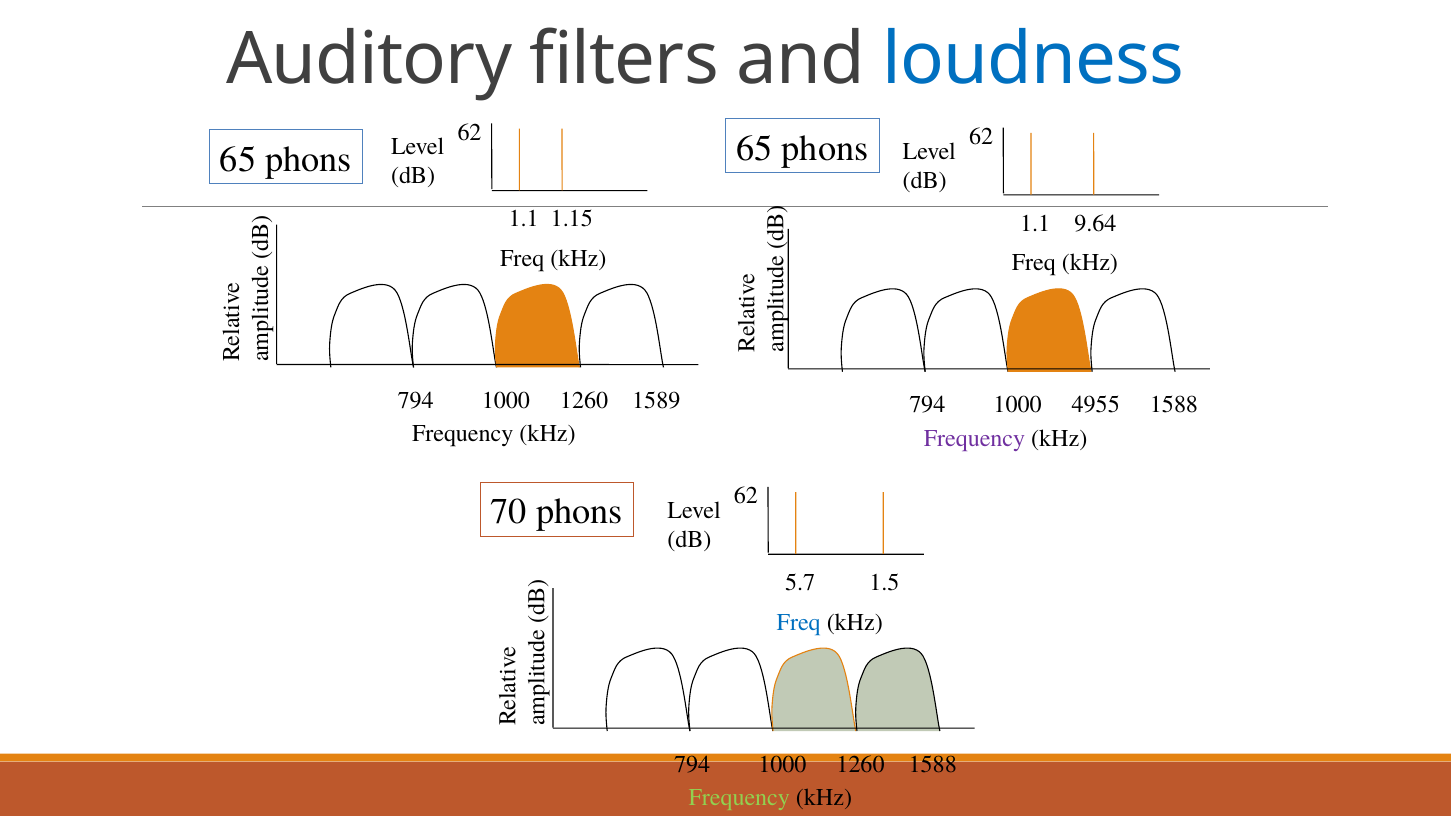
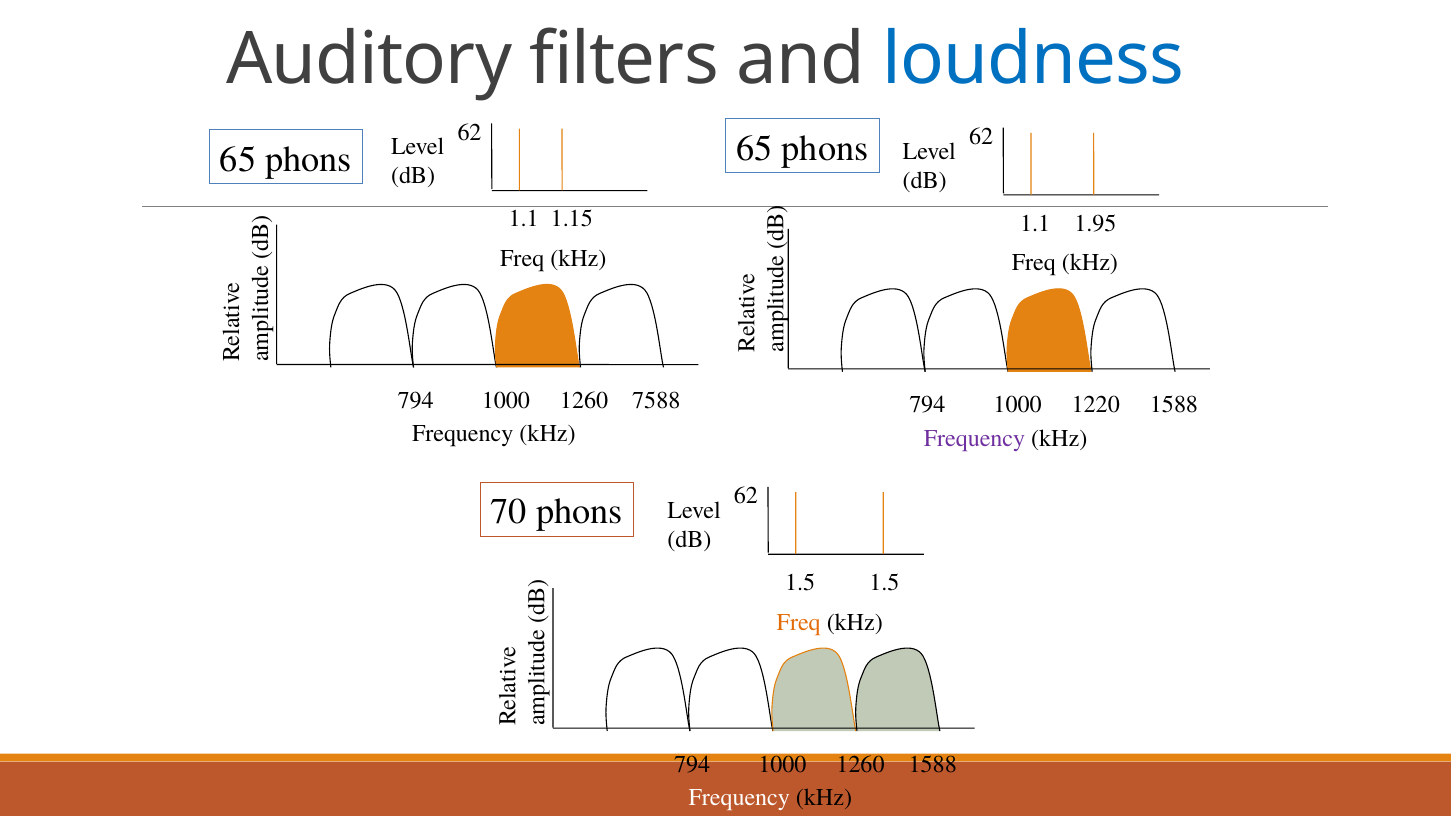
9.64: 9.64 -> 1.95 (1095, 223)
1589: 1589 -> 7588 (656, 401)
4955: 4955 -> 1220 (1096, 405)
5.7: 5.7 -> 1.5 (800, 582)
Freq colour: blue -> orange (799, 622)
Frequency colour: light green -> white (739, 798)
